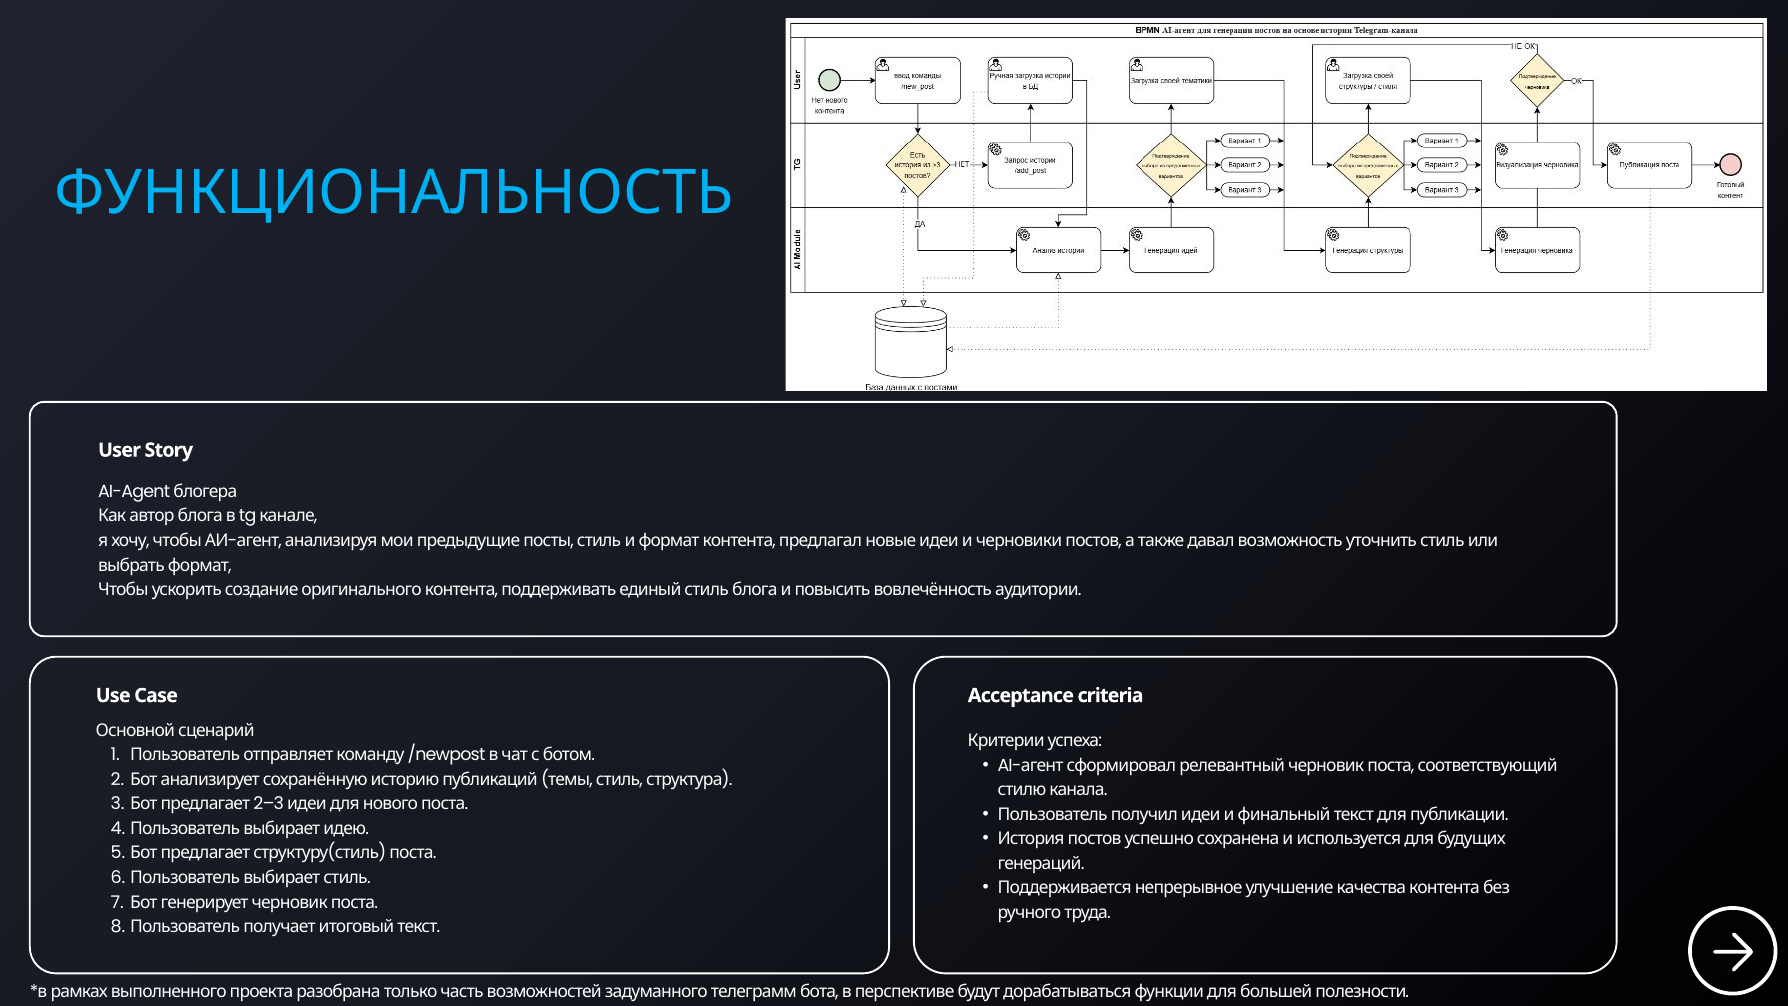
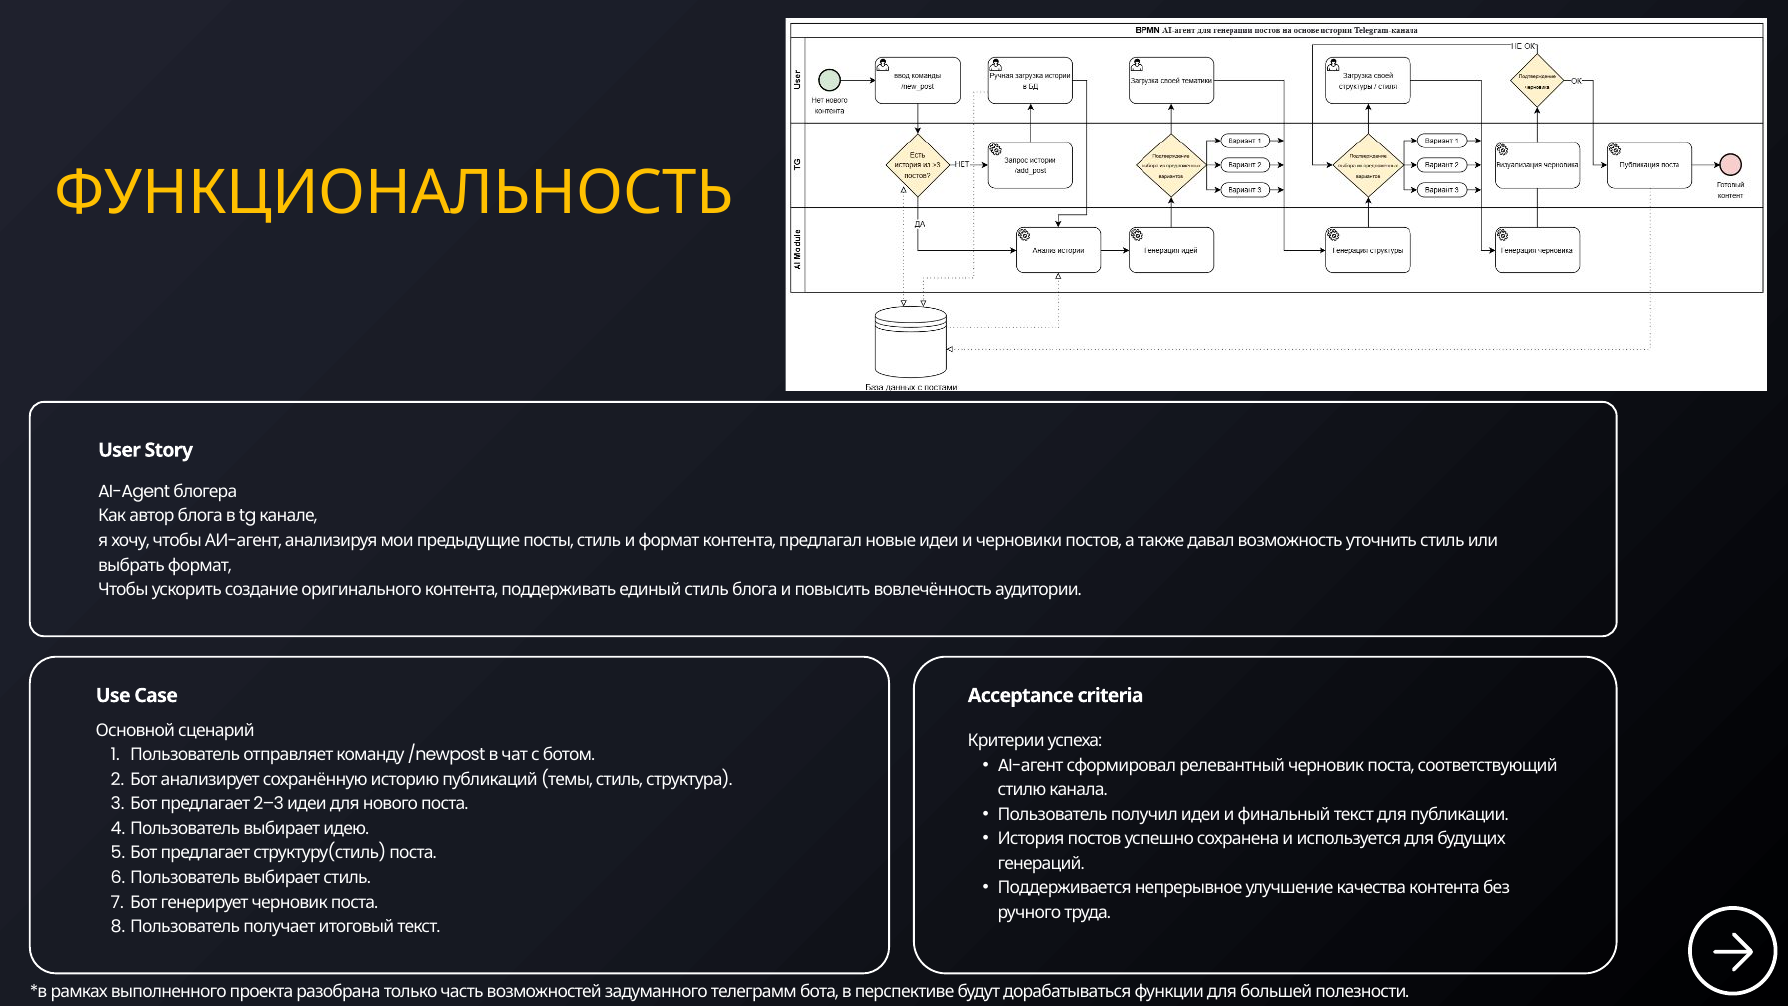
ФУНКЦИОНАЛЬНОСТЬ colour: light blue -> yellow (395, 193)
